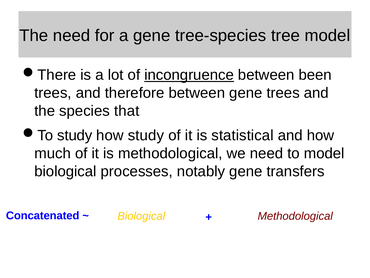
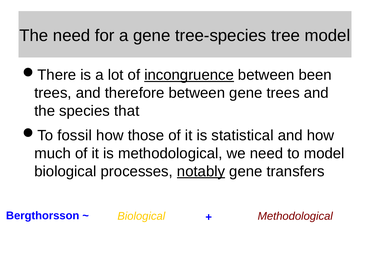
study: study -> fossil (75, 135)
how study: study -> those (146, 135)
notably underline: none -> present (201, 171)
Concatenated: Concatenated -> Bergthorsson (43, 215)
